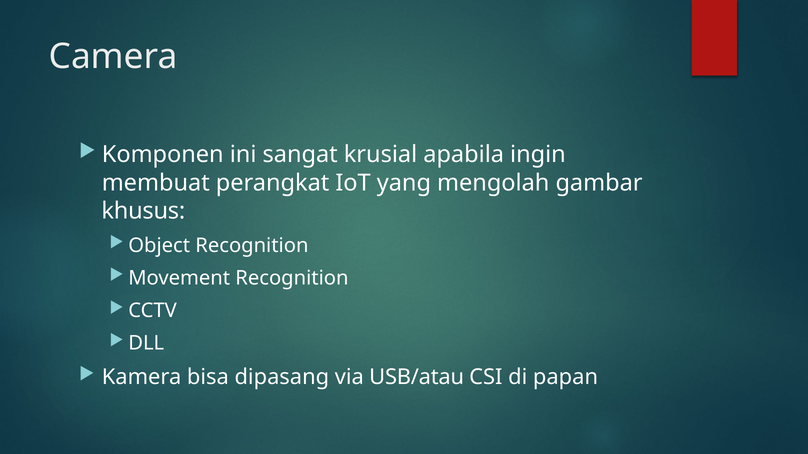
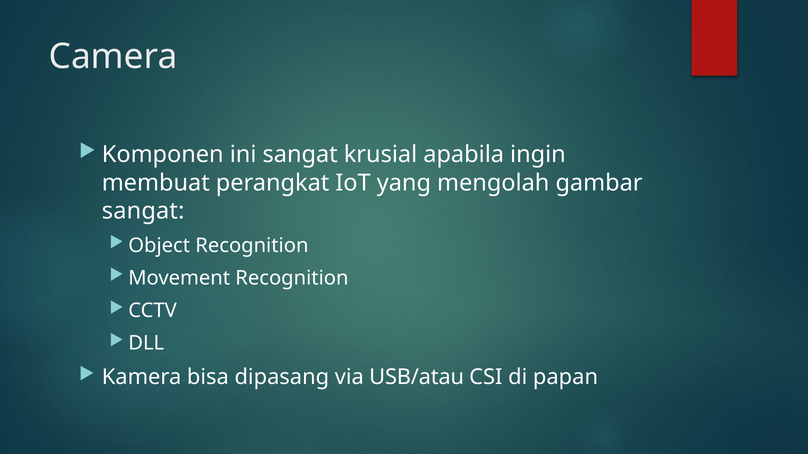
khusus: khusus -> sangat (143, 211)
